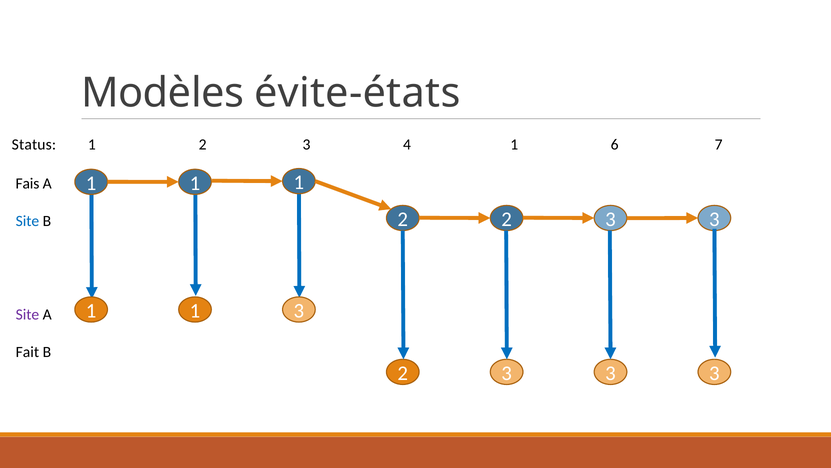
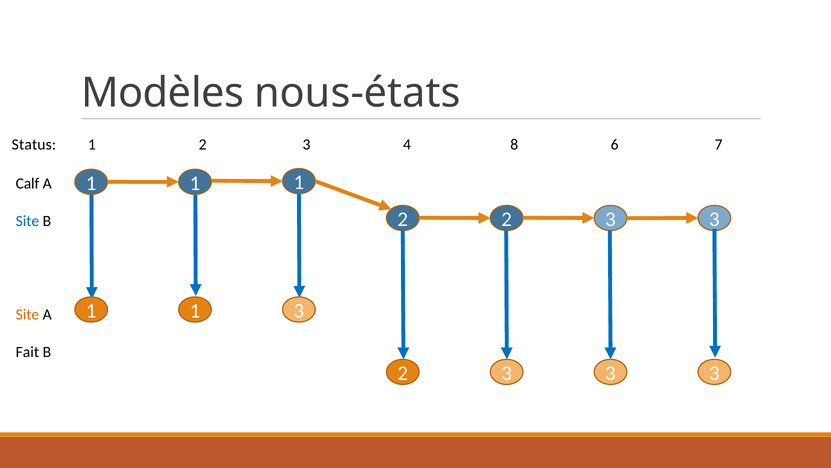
évite-états: évite-états -> nous-états (357, 93)
4 1: 1 -> 8 (514, 144)
Fais: Fais -> Calf (27, 183)
Site colour: purple -> orange (27, 314)
